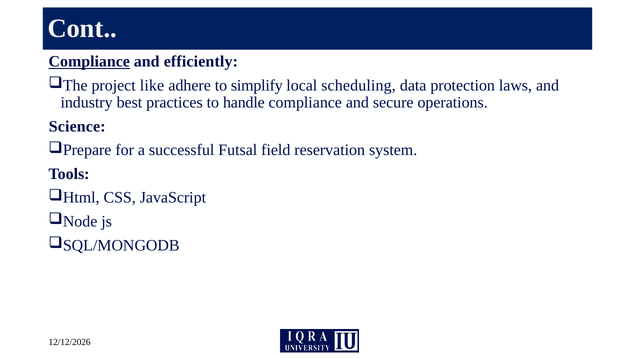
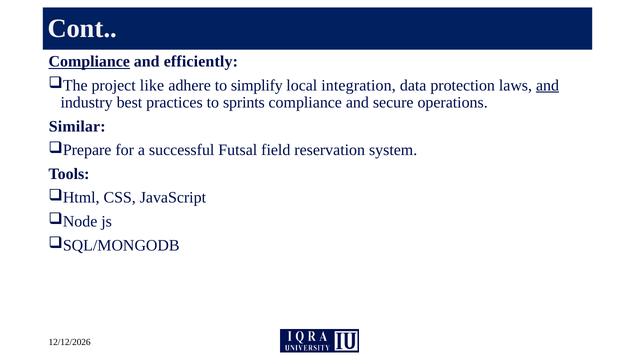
scheduling: scheduling -> integration (359, 85)
and underline: none -> present (548, 85)
handle: handle -> sprints (244, 103)
Science: Science -> Similar (77, 126)
